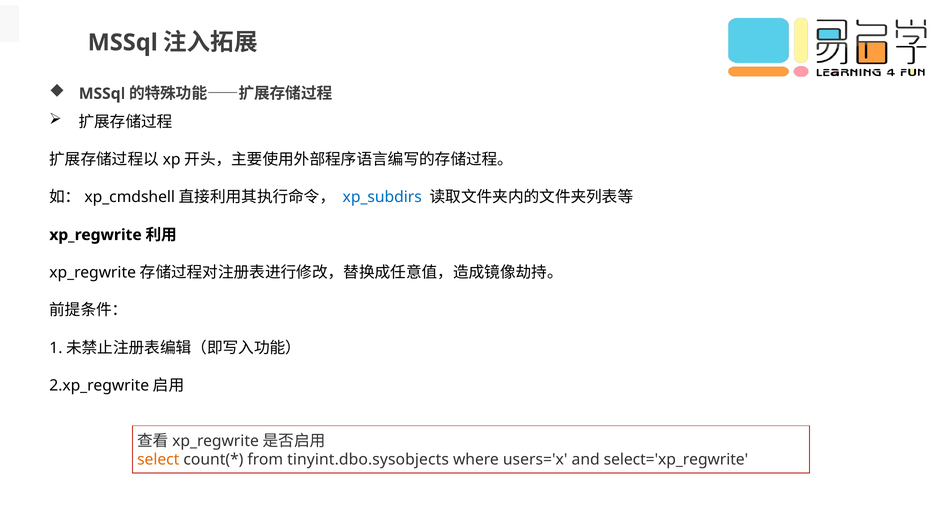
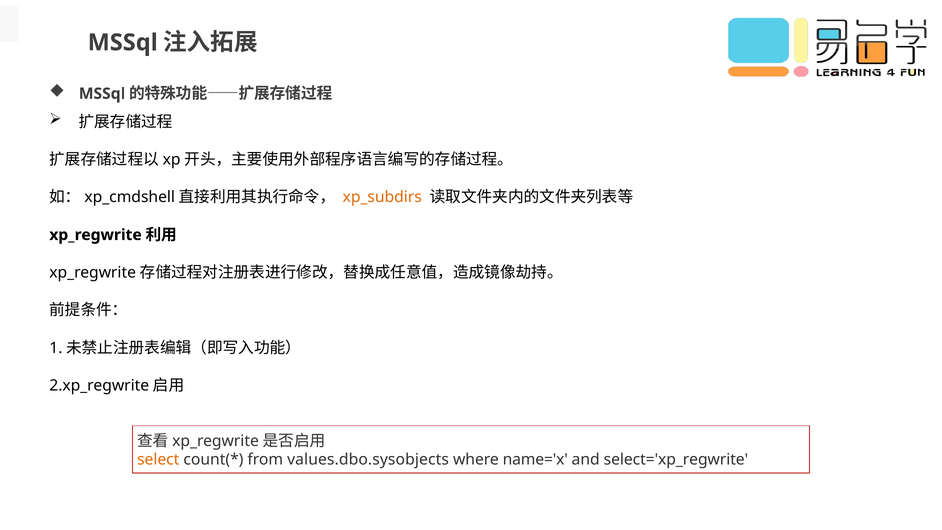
xp_subdirs colour: blue -> orange (382, 197)
tinyint.dbo.sysobjects: tinyint.dbo.sysobjects -> values.dbo.sysobjects (368, 460)
users='x: users='x -> name='x (535, 460)
